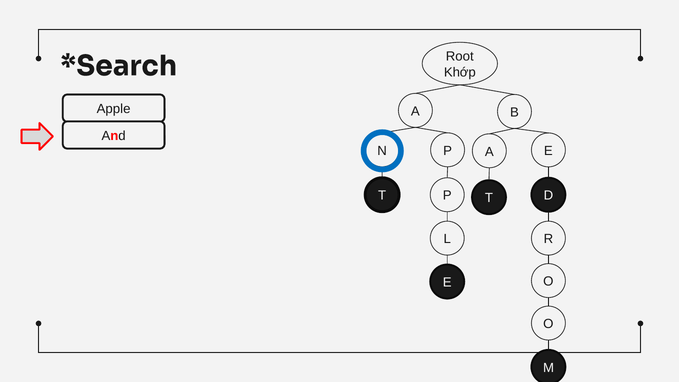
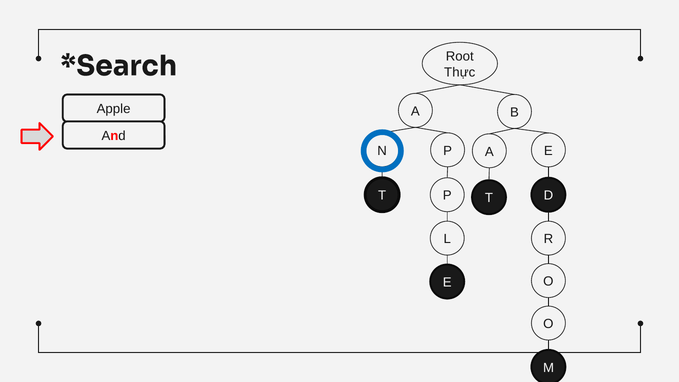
Khớp: Khớp -> Thực (460, 72)
